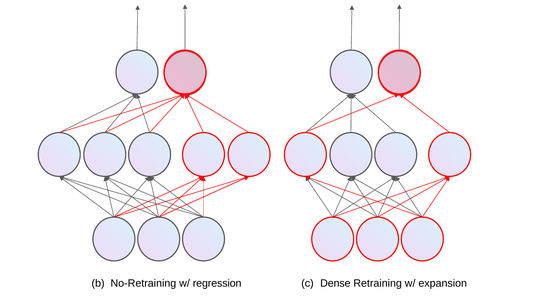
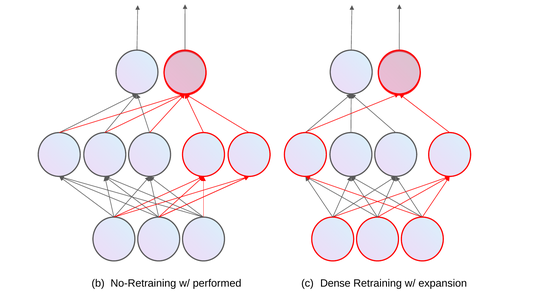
regression: regression -> performed (217, 283)
